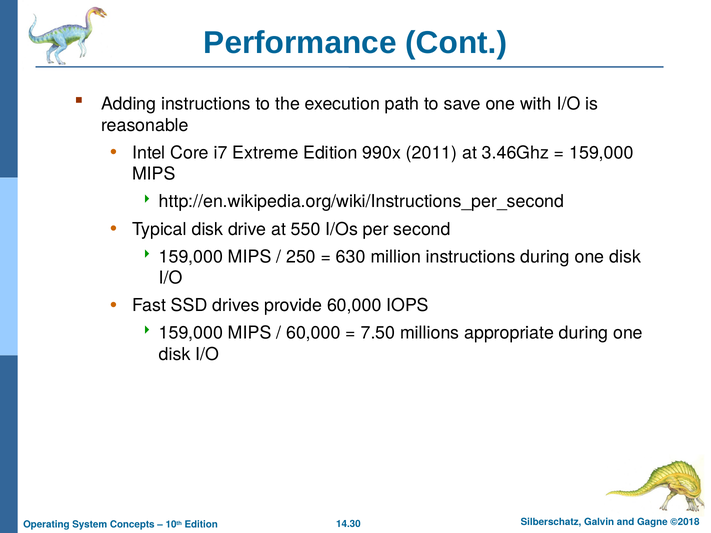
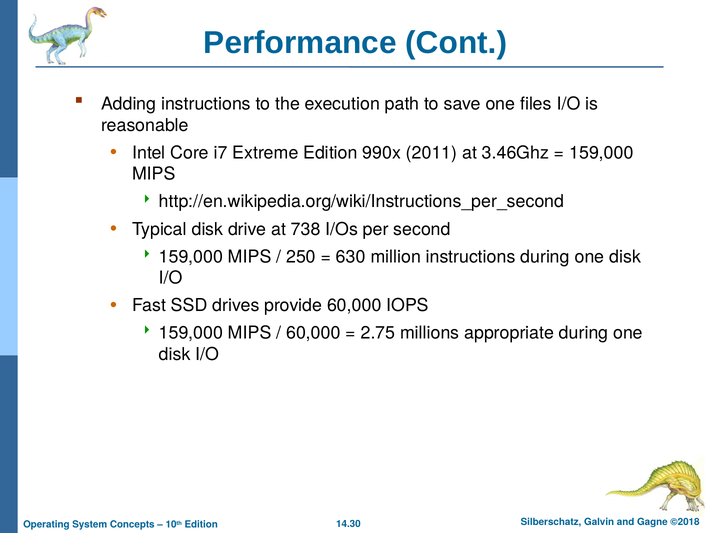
with: with -> files (536, 104)
550: 550 -> 738 (306, 229)
7.50: 7.50 -> 2.75 (378, 333)
